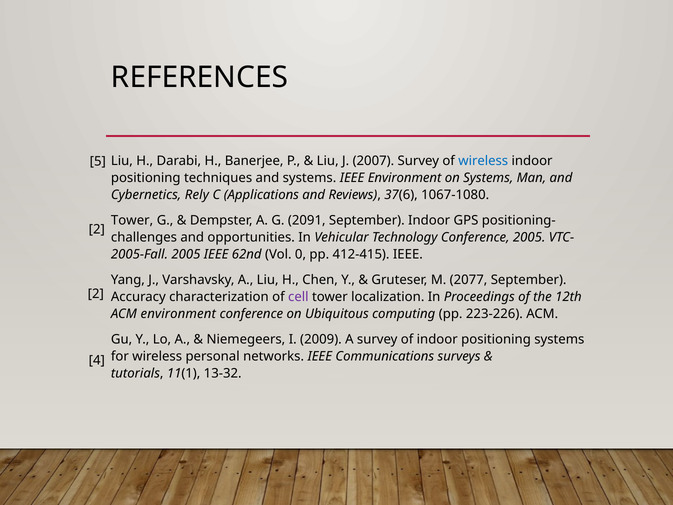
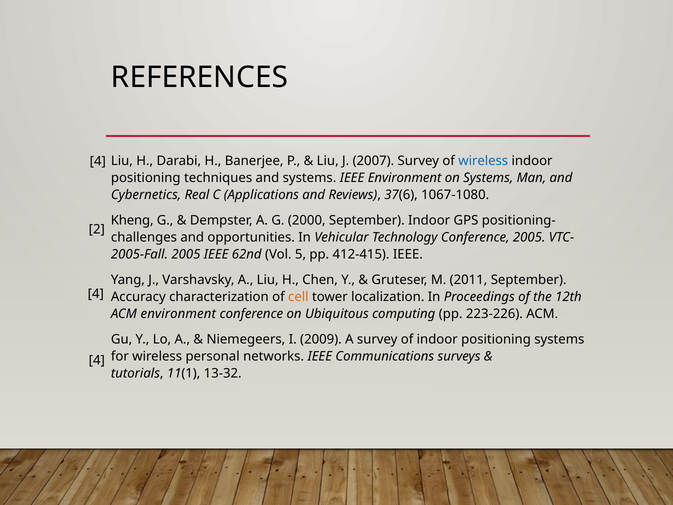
5: 5 -> 4 (98, 161)
Rely: Rely -> Real (197, 195)
Tower: Tower -> Kheng (132, 220)
2091: 2091 -> 2000 (307, 220)
0: 0 -> 5 (301, 254)
2077: 2077 -> 2011 (469, 280)
2: 2 -> 4 (96, 294)
cell colour: purple -> orange (298, 297)
